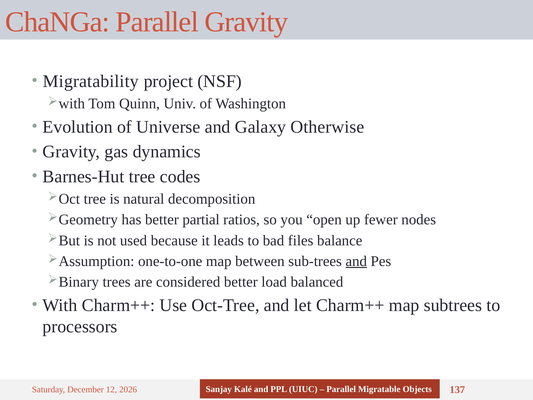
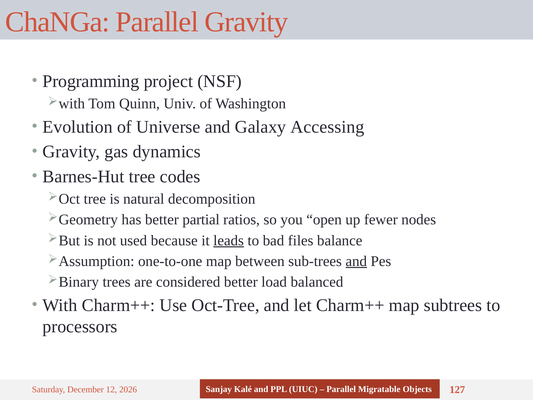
Migratability: Migratability -> Programming (91, 81)
Otherwise: Otherwise -> Accessing (328, 127)
leads underline: none -> present (229, 240)
137: 137 -> 127 (457, 390)
